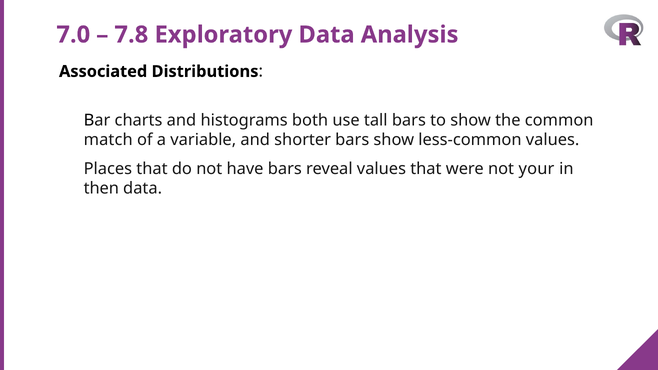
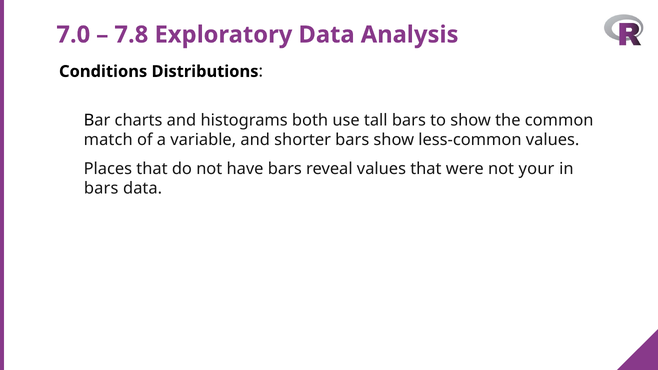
Associated: Associated -> Conditions (103, 72)
then: then -> bars (101, 189)
